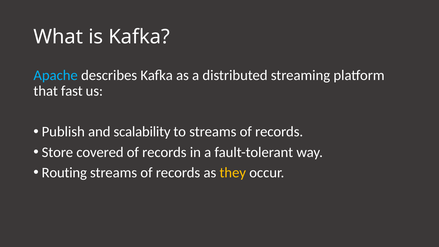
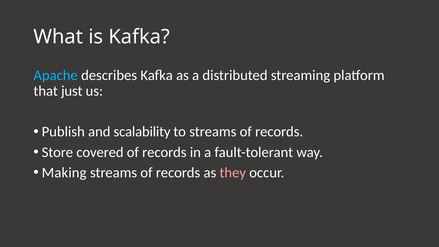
fast: fast -> just (72, 91)
Routing: Routing -> Making (64, 173)
they colour: yellow -> pink (233, 173)
